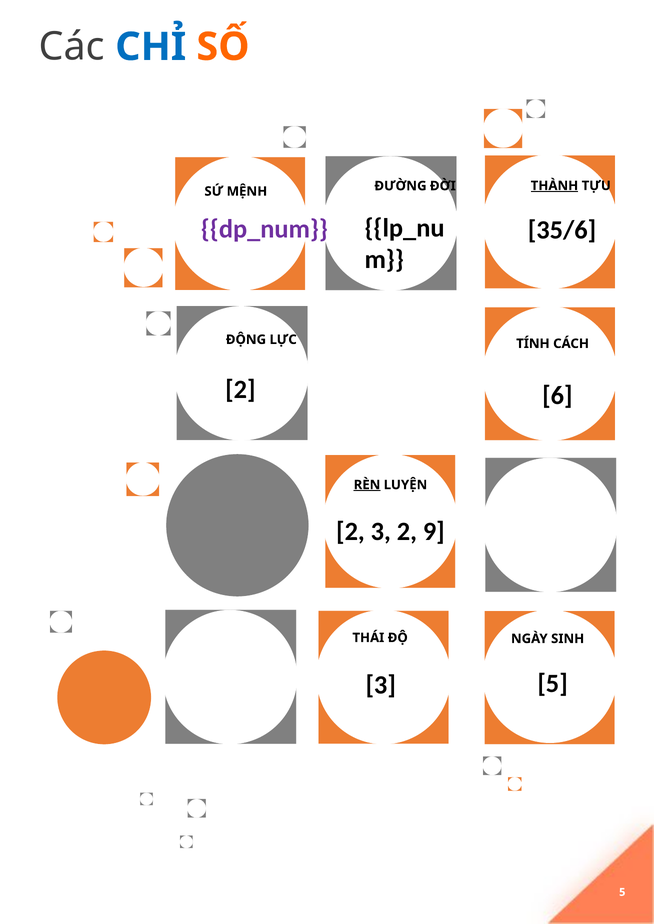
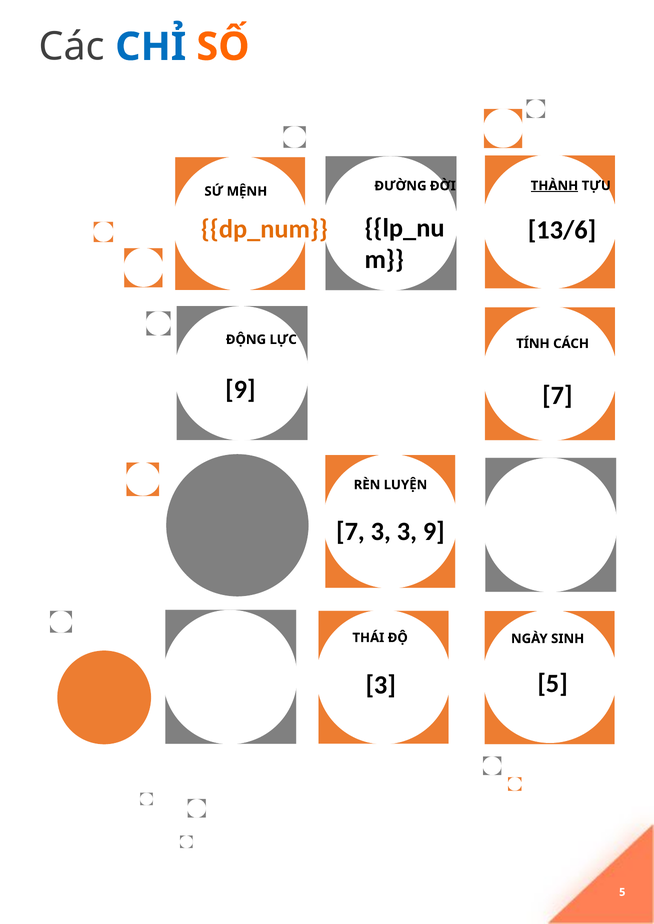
dp_num colour: purple -> orange (264, 229)
35/6: 35/6 -> 13/6 (562, 230)
2: 2 -> 9 (240, 389)
6: 6 -> 7 (557, 396)
RÈN underline: present -> none (367, 485)
2: 2 -> 7 (350, 532)
3 2: 2 -> 3 (407, 532)
